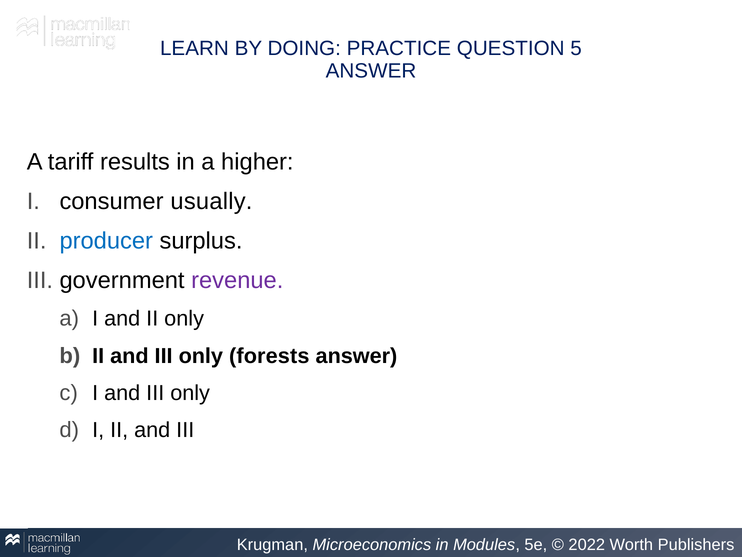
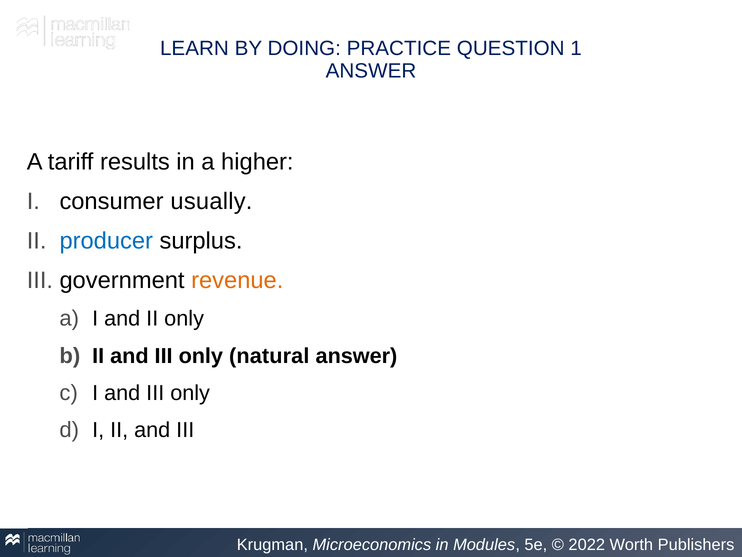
5: 5 -> 1 (576, 48)
revenue colour: purple -> orange (237, 280)
forests: forests -> natural (269, 356)
